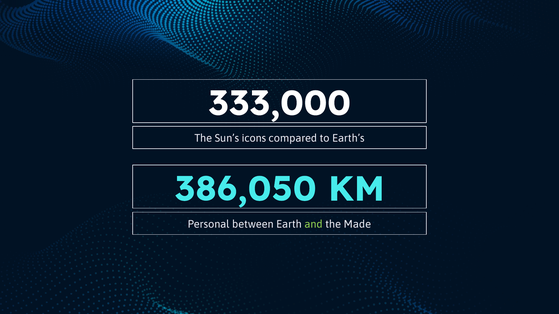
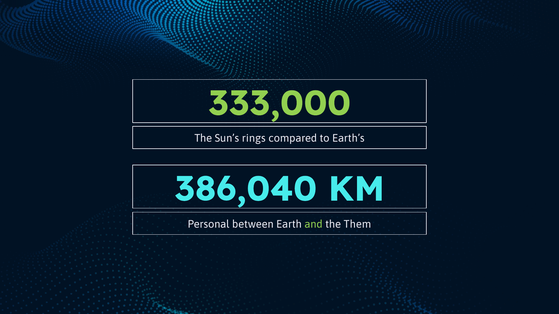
333,000 colour: white -> light green (280, 104)
icons: icons -> rings (254, 139)
386,050: 386,050 -> 386,040 (246, 189)
Made: Made -> Them (357, 224)
